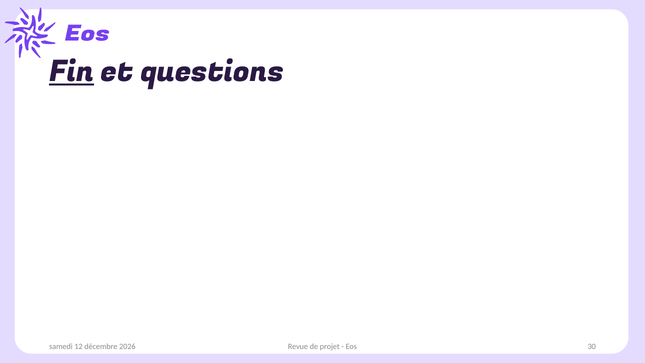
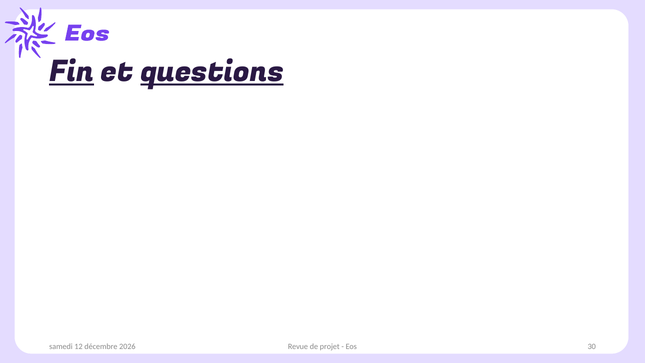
questions underline: none -> present (212, 72)
